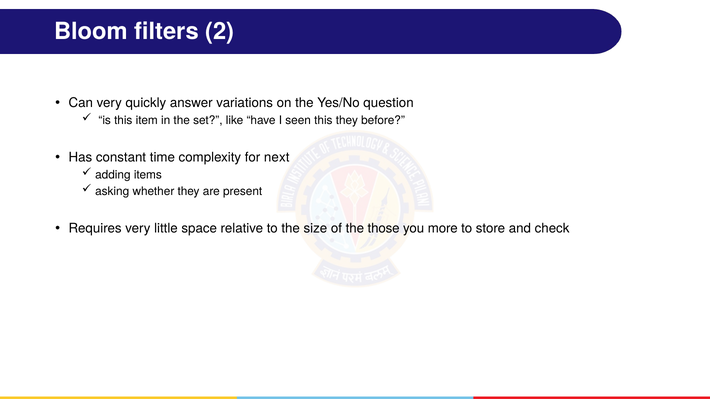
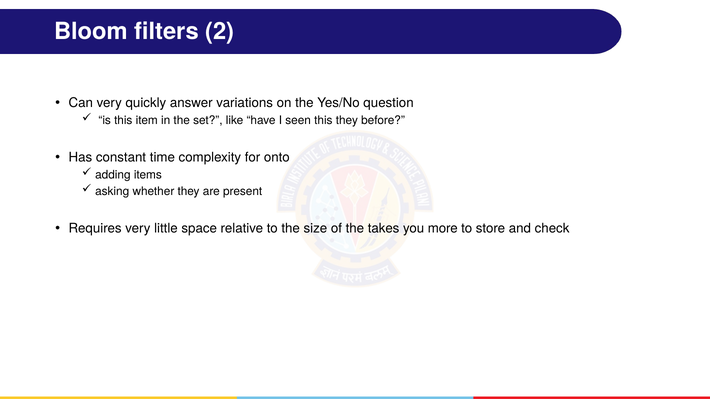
next: next -> onto (277, 158)
those: those -> takes (384, 229)
